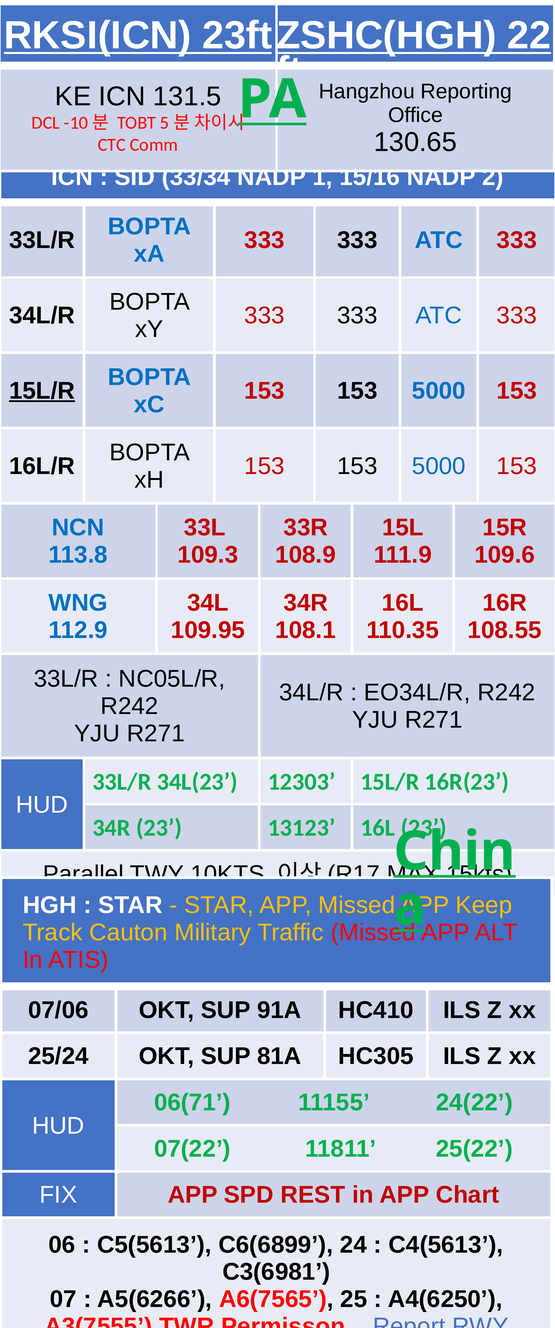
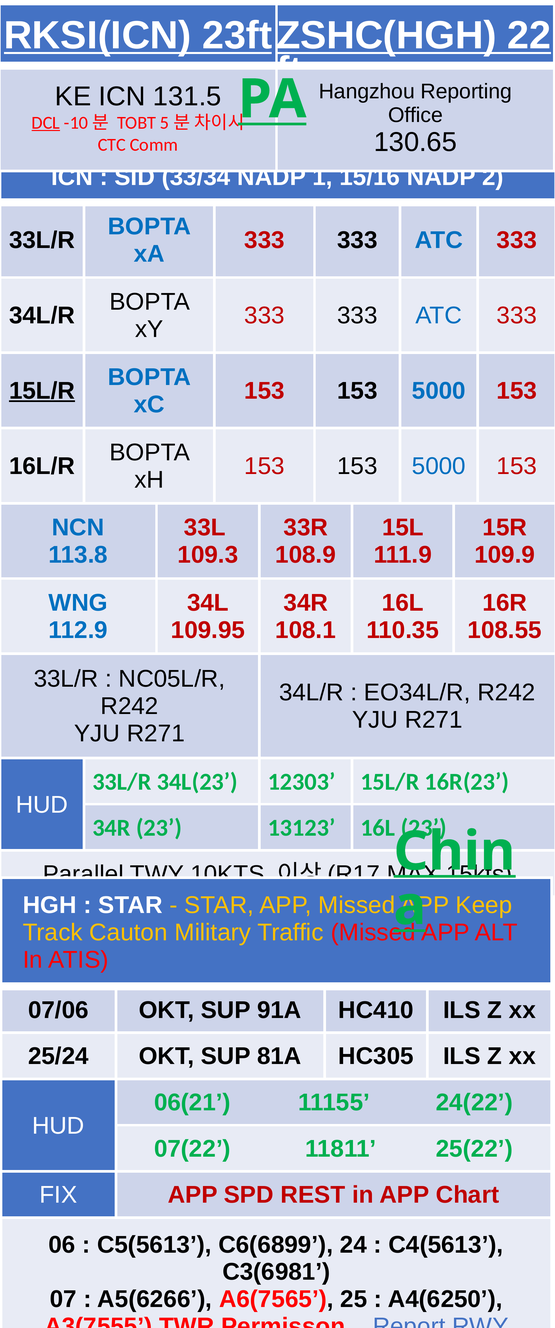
DCL underline: none -> present (46, 123)
109.6: 109.6 -> 109.9 (505, 555)
06(71: 06(71 -> 06(21 (192, 1102)
